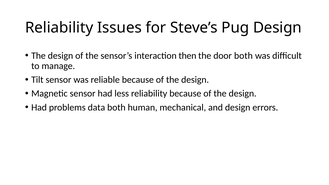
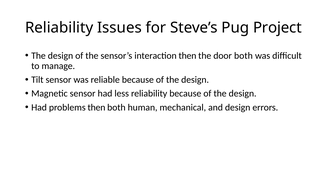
Pug Design: Design -> Project (277, 28)
problems data: data -> then (97, 107)
